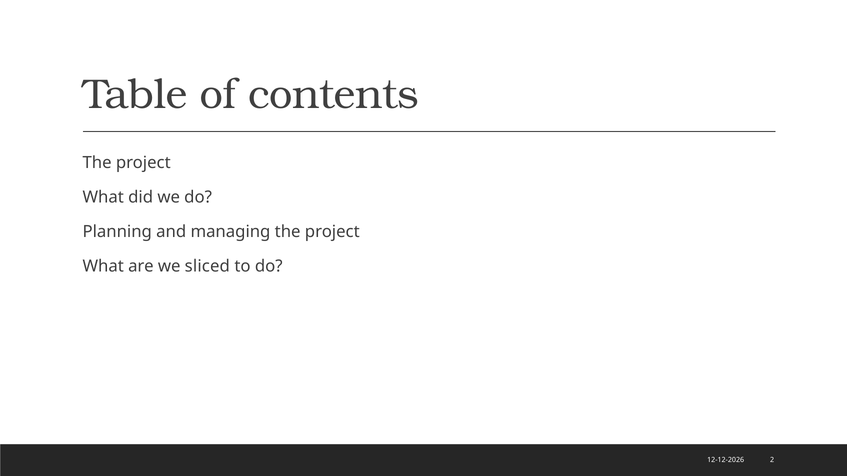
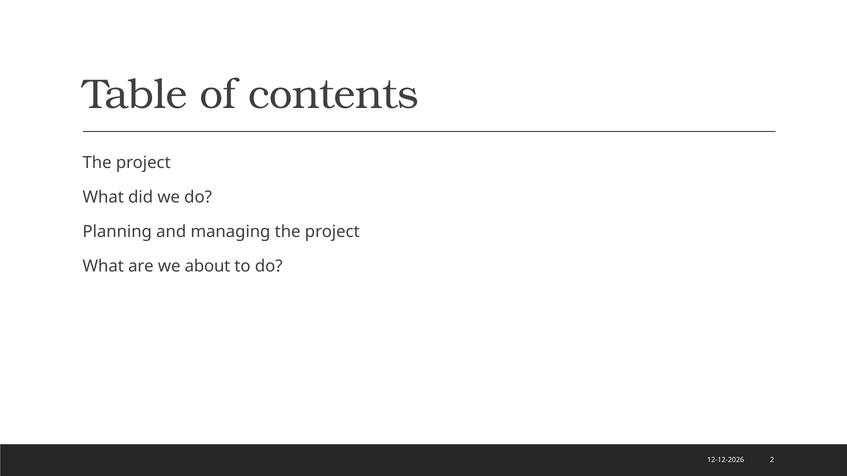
sliced: sliced -> about (207, 266)
